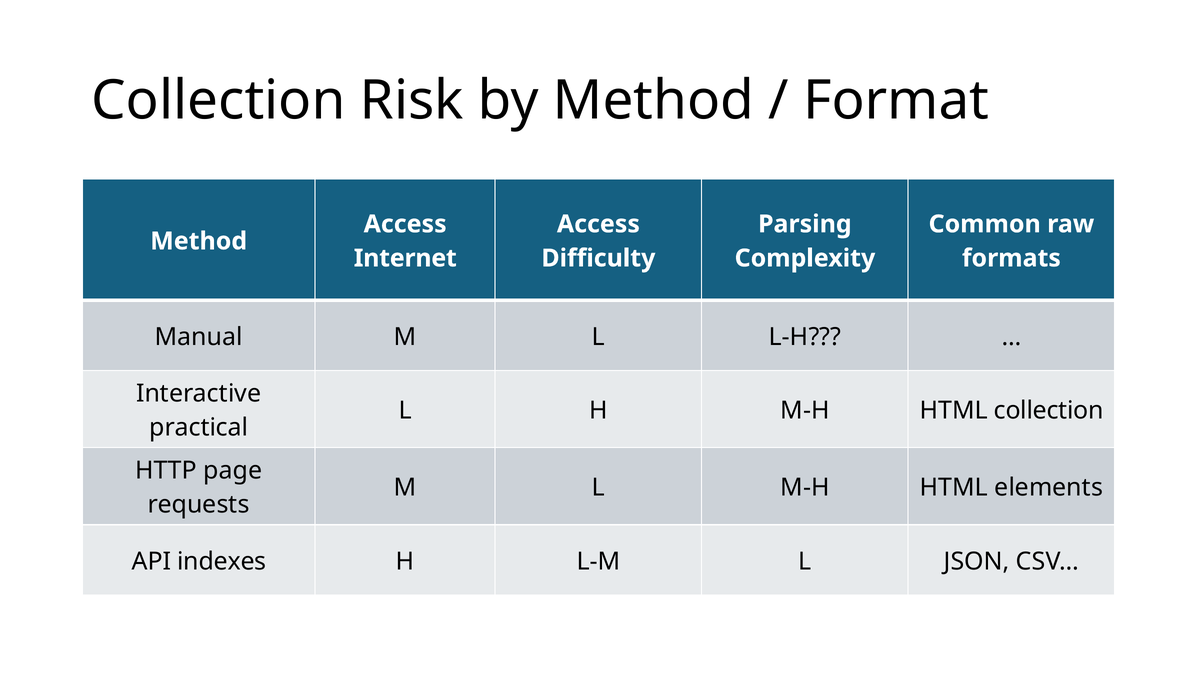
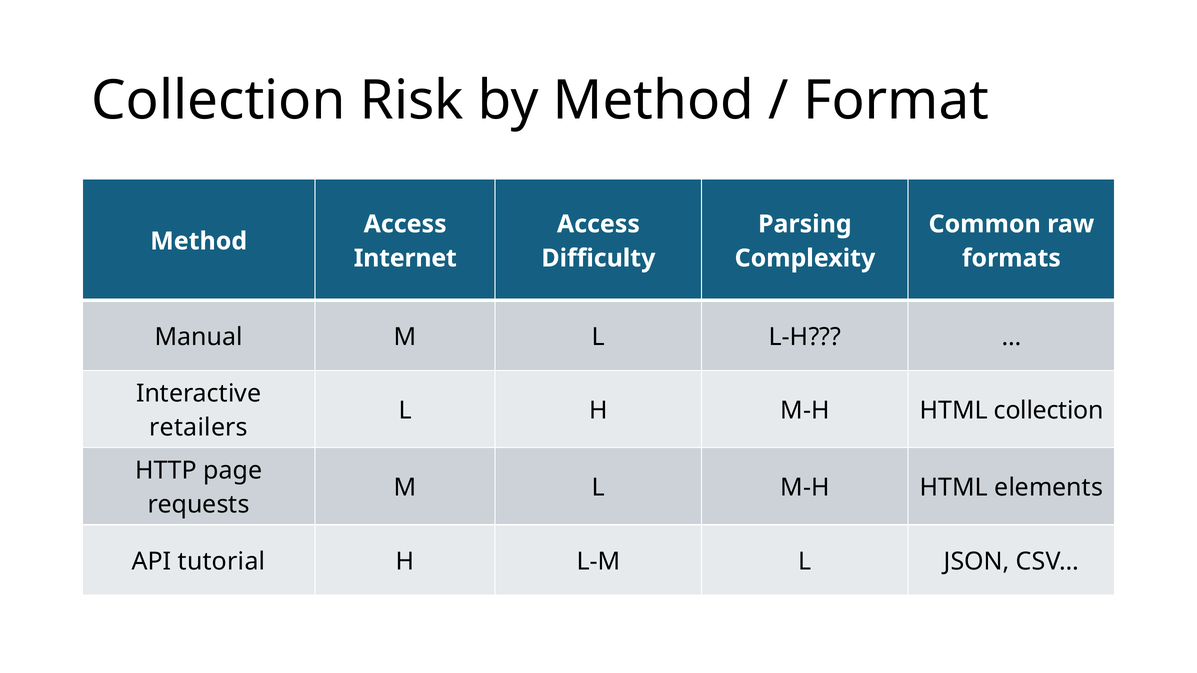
practical: practical -> retailers (199, 428)
indexes: indexes -> tutorial (222, 562)
